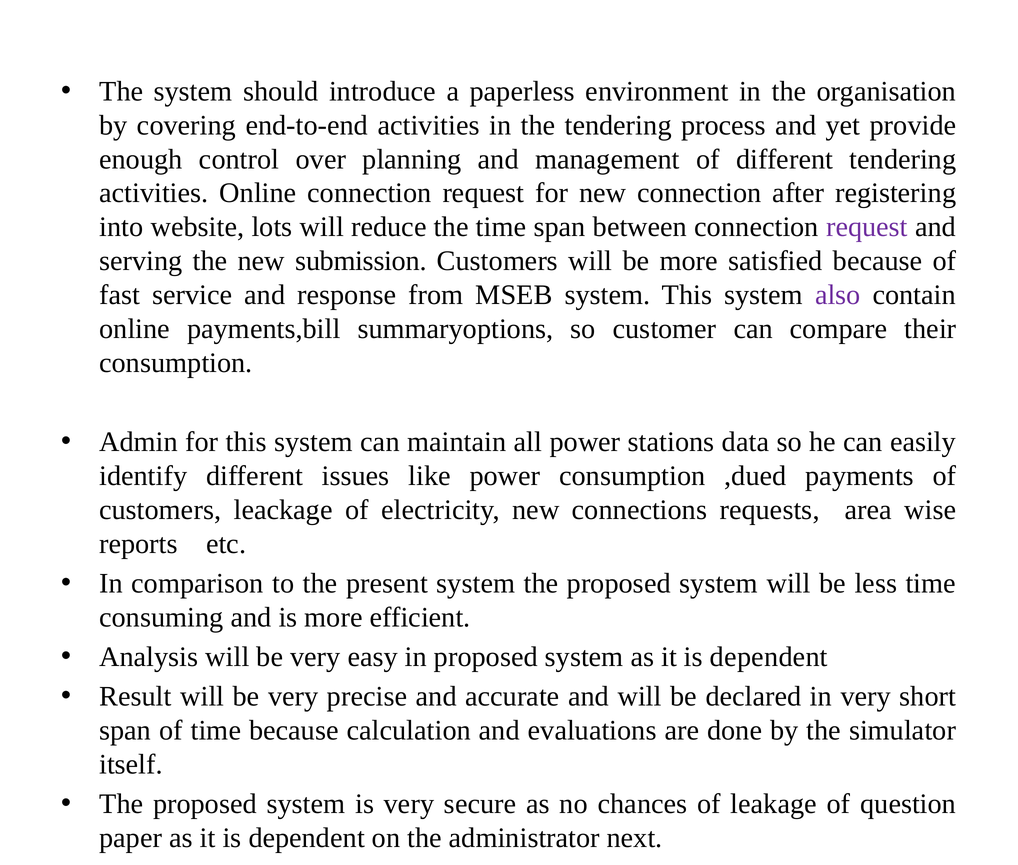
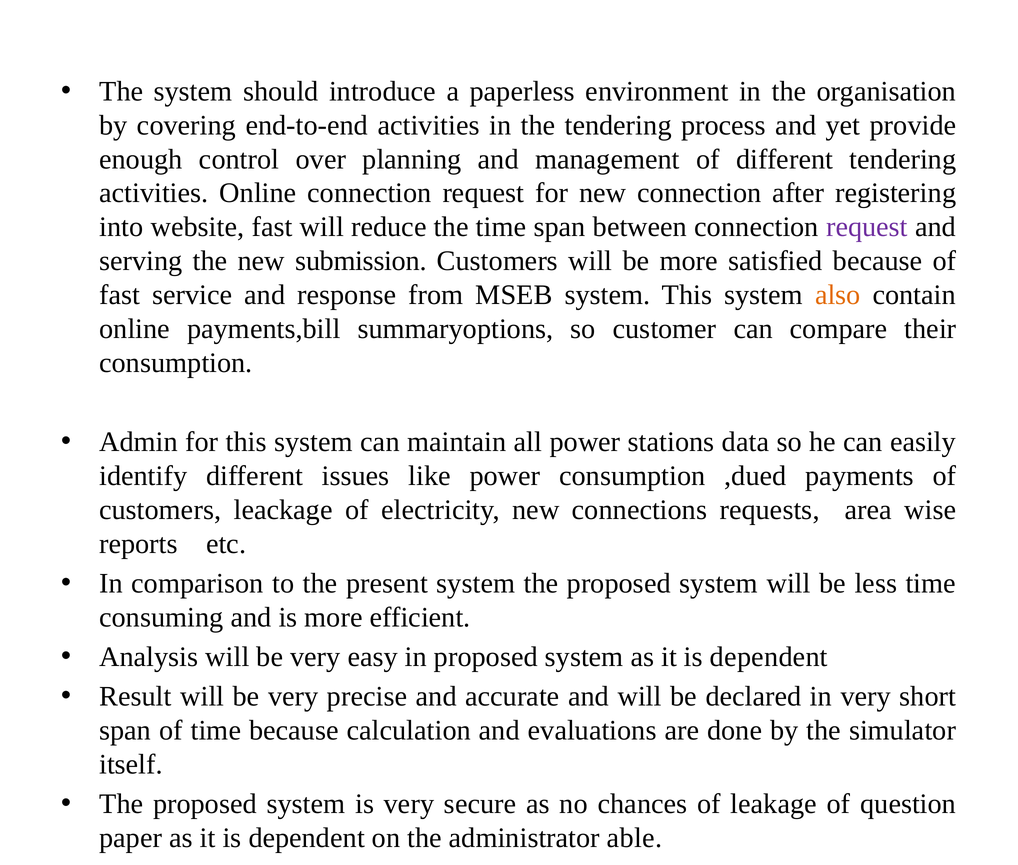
website lots: lots -> fast (272, 227)
also colour: purple -> orange (838, 295)
next: next -> able (635, 838)
